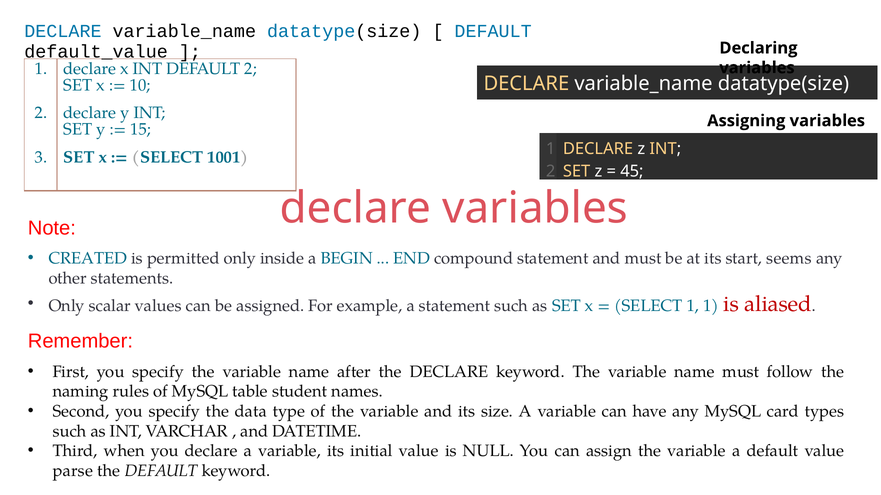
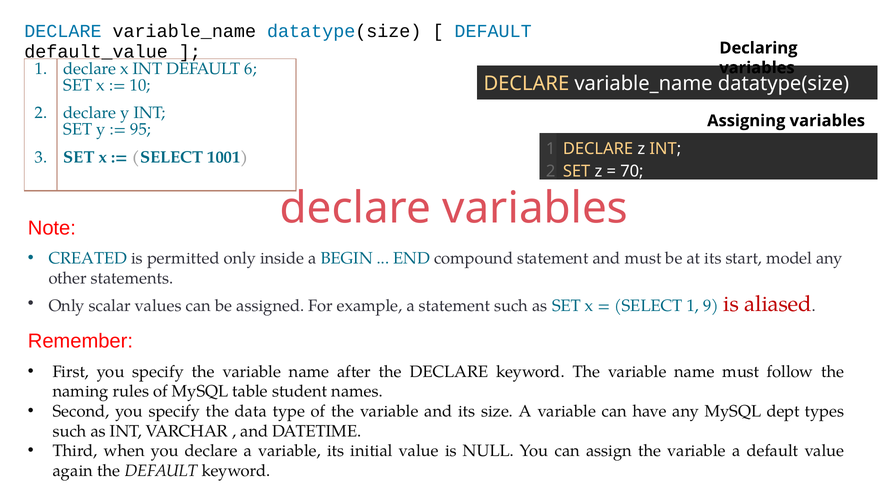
DEFAULT 2: 2 -> 6 (251, 69)
15: 15 -> 95 (141, 130)
45: 45 -> 70 (632, 171)
seems: seems -> model (789, 259)
1 1: 1 -> 9 (711, 306)
card: card -> dept (783, 412)
parse: parse -> again (73, 471)
